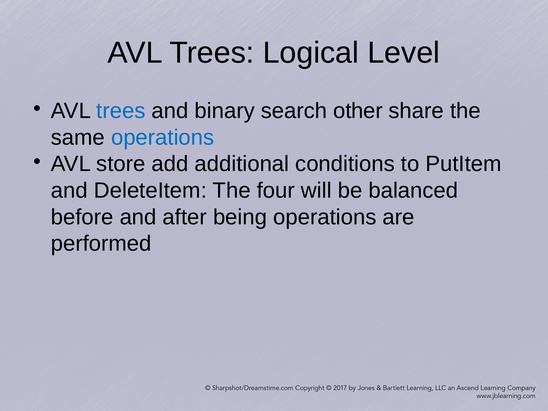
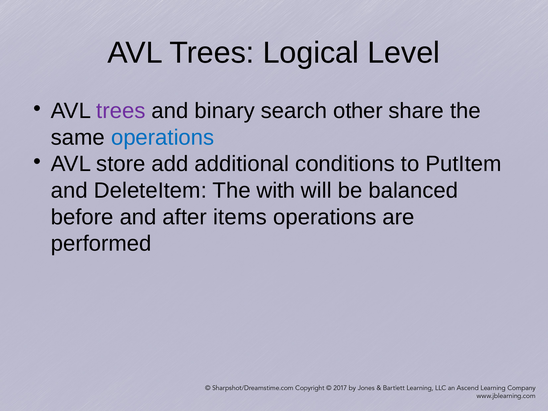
trees colour: blue -> purple (121, 111)
four: four -> with (276, 191)
being: being -> items (240, 217)
